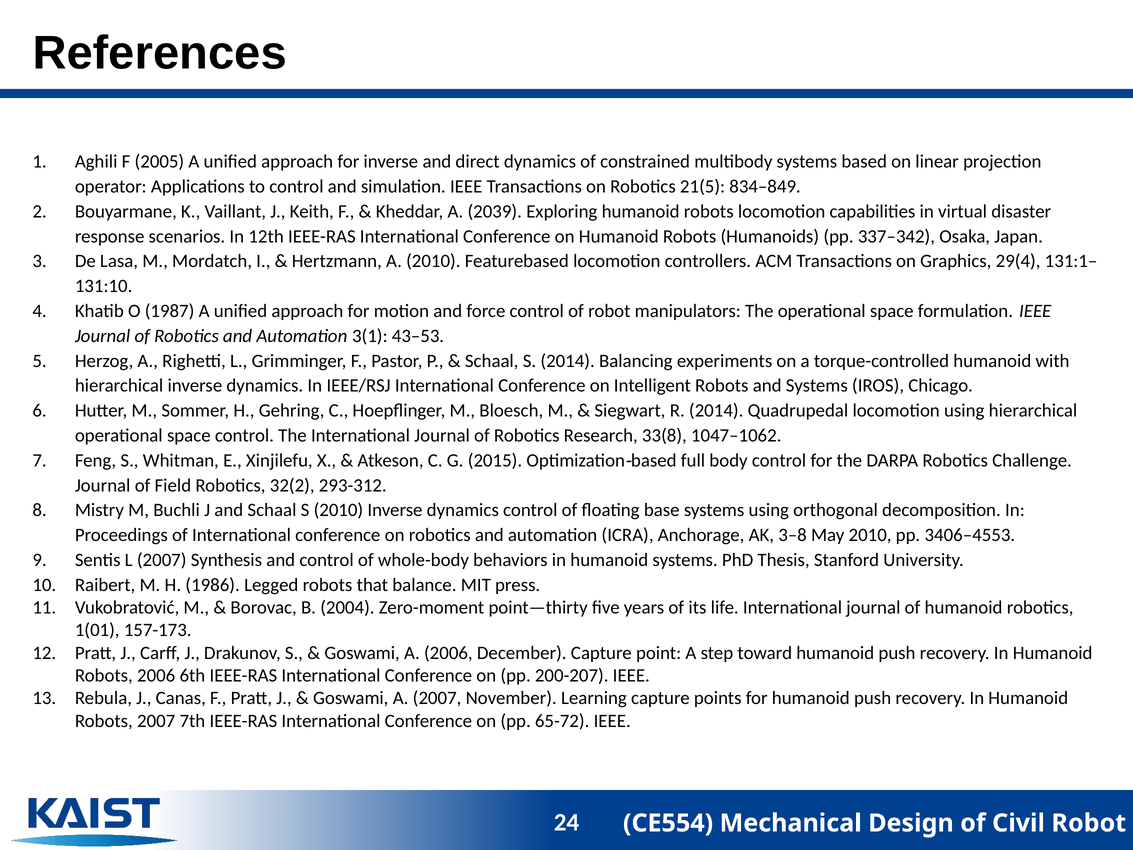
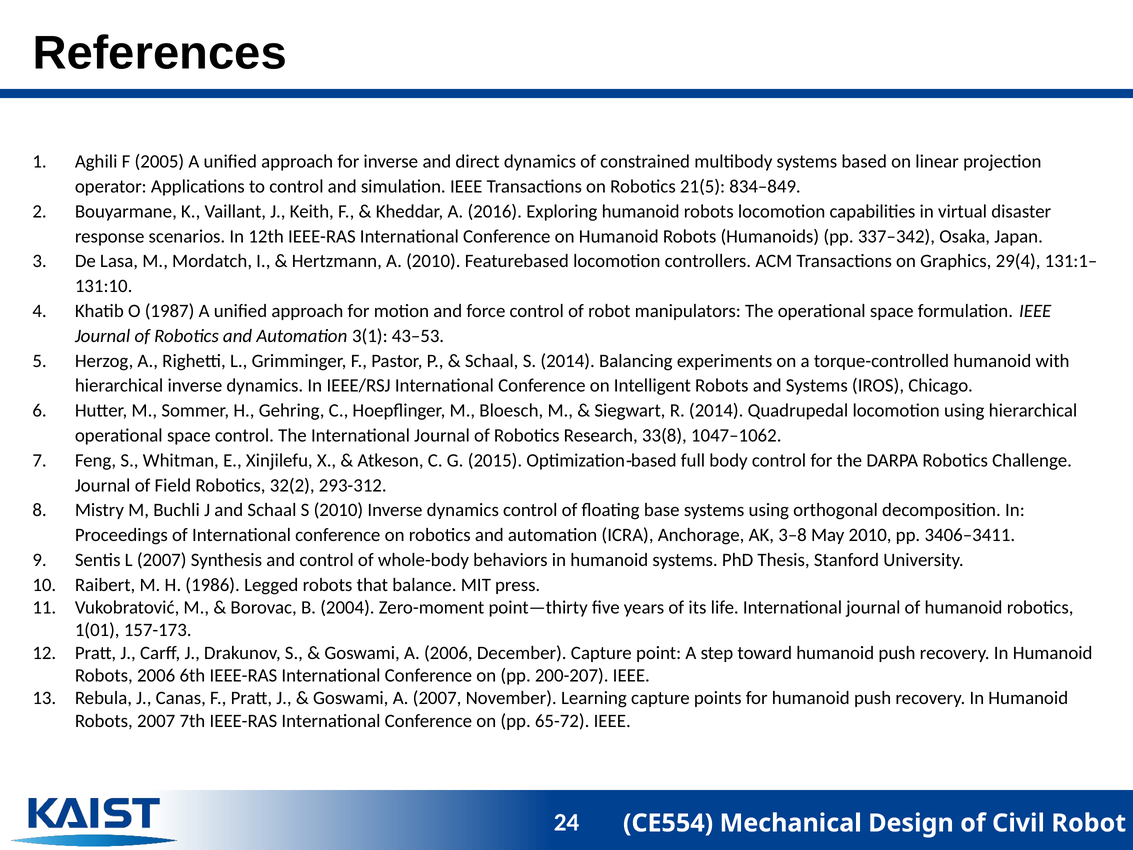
2039: 2039 -> 2016 (495, 211)
3406–4553: 3406–4553 -> 3406–3411 (970, 535)
